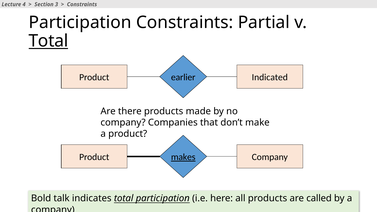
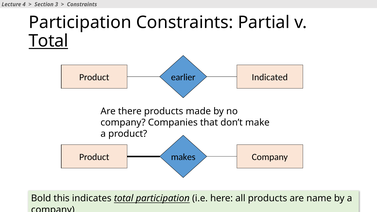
makes underline: present -> none (183, 157)
talk: talk -> this (62, 198)
called: called -> name (319, 198)
